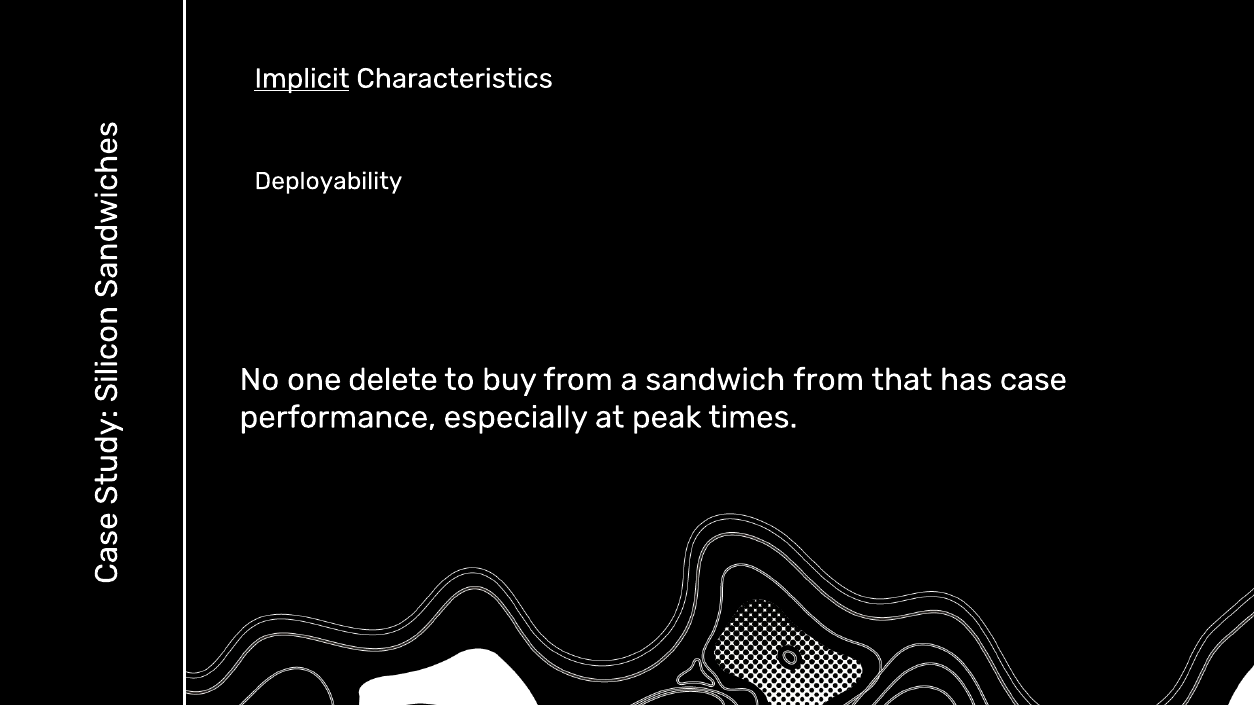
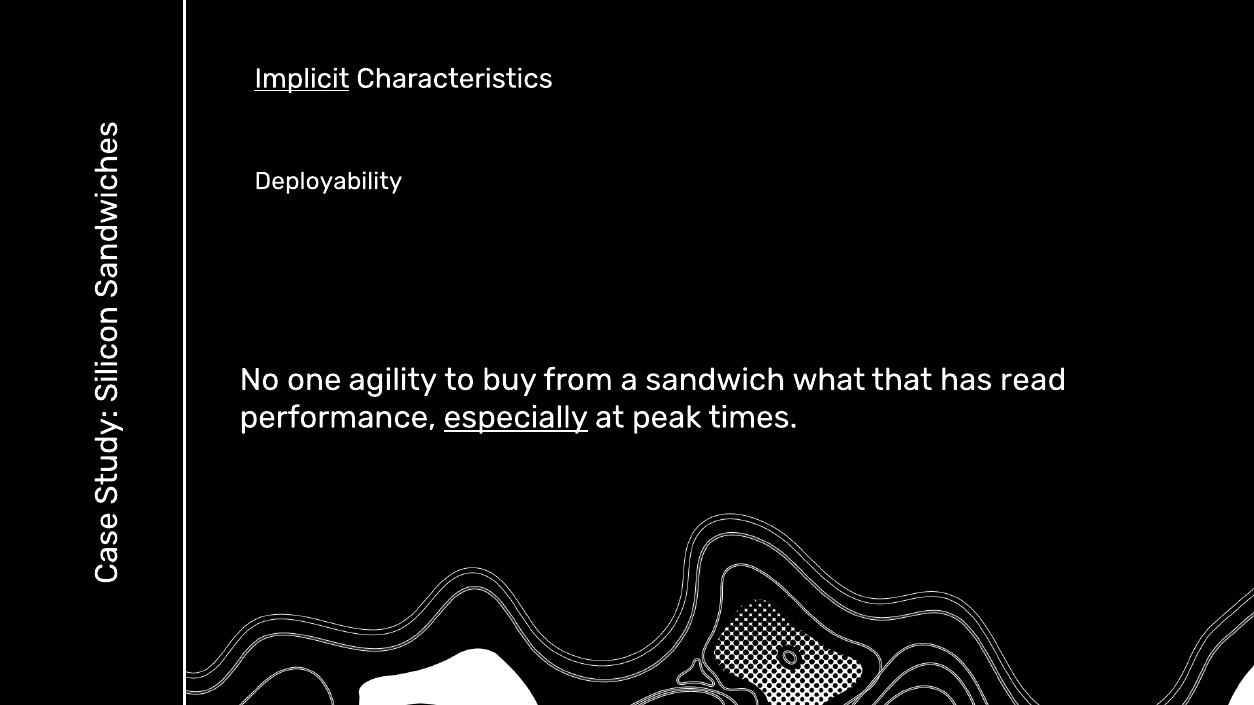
delete: delete -> agility (393, 380)
sandwich from: from -> what (829, 380)
case: case -> read (1033, 380)
especially underline: none -> present (516, 417)
